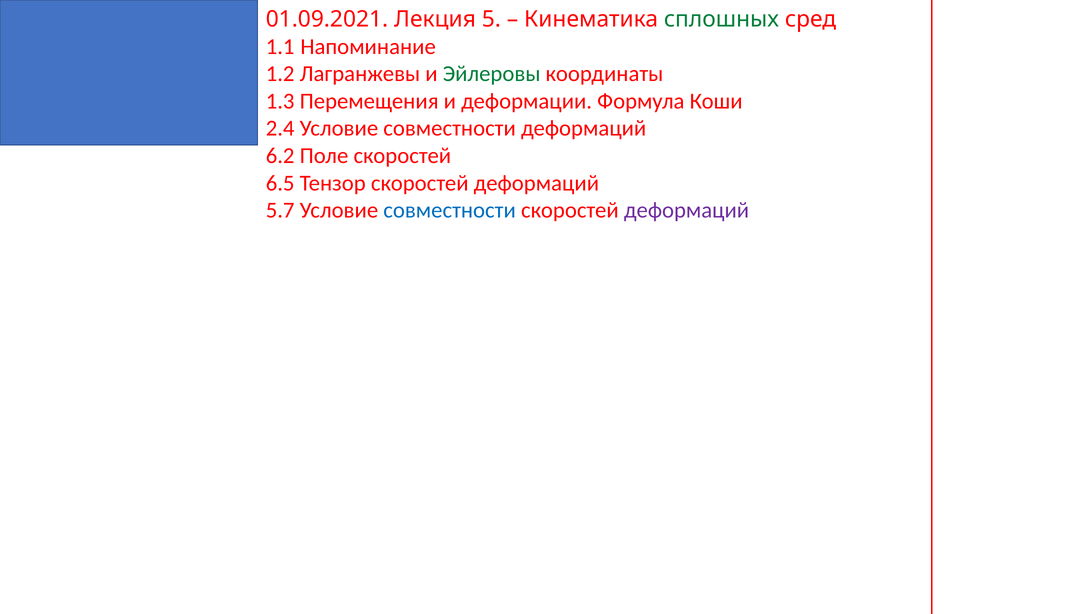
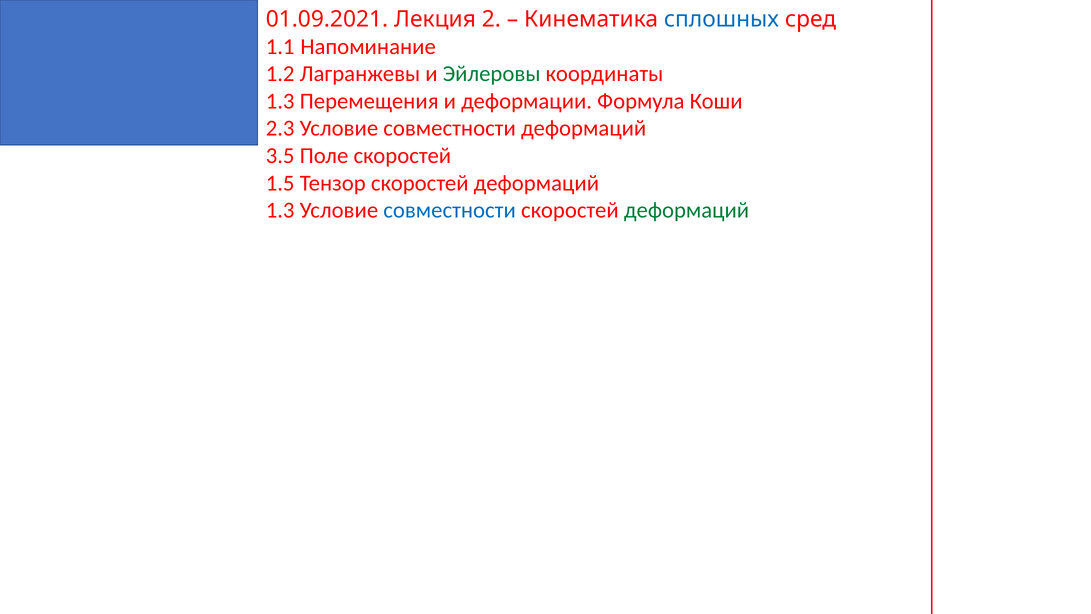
5: 5 -> 2 (491, 19)
сплошных colour: green -> blue (721, 19)
2.4: 2.4 -> 2.3 (280, 128)
6.2: 6.2 -> 3.5 (280, 156)
6.5: 6.5 -> 1.5 (280, 183)
5.7: 5.7 -> 1.3 (280, 210)
деформаций colour: purple -> green (687, 210)
